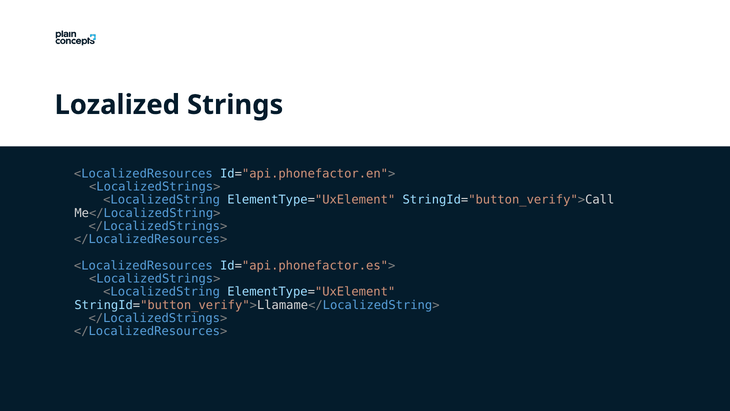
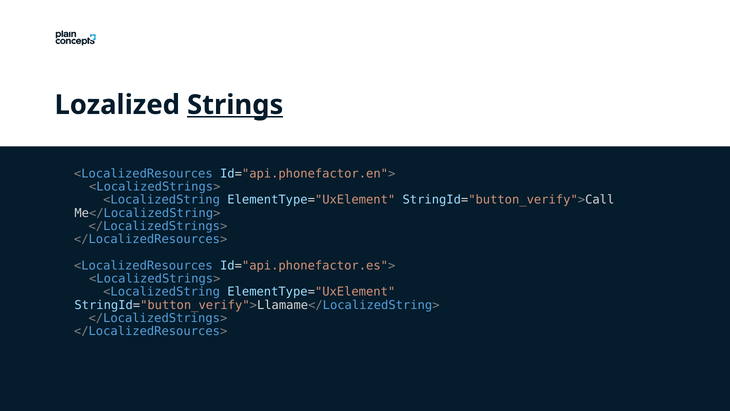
Strings underline: none -> present (235, 105)
